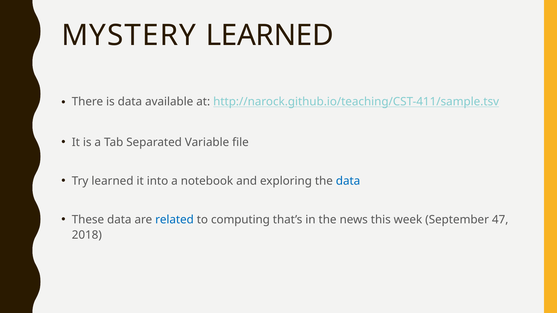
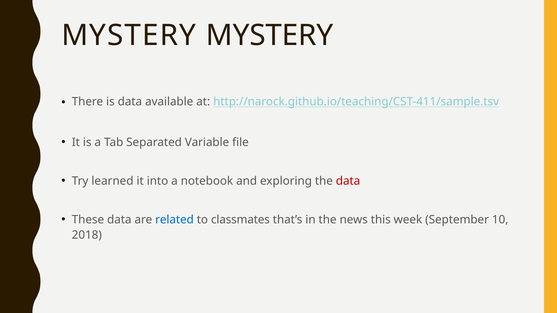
MYSTERY LEARNED: LEARNED -> MYSTERY (270, 35)
data colour: blue -> red (348, 181)
computing: computing -> classmates (240, 220)
47: 47 -> 10 (500, 220)
